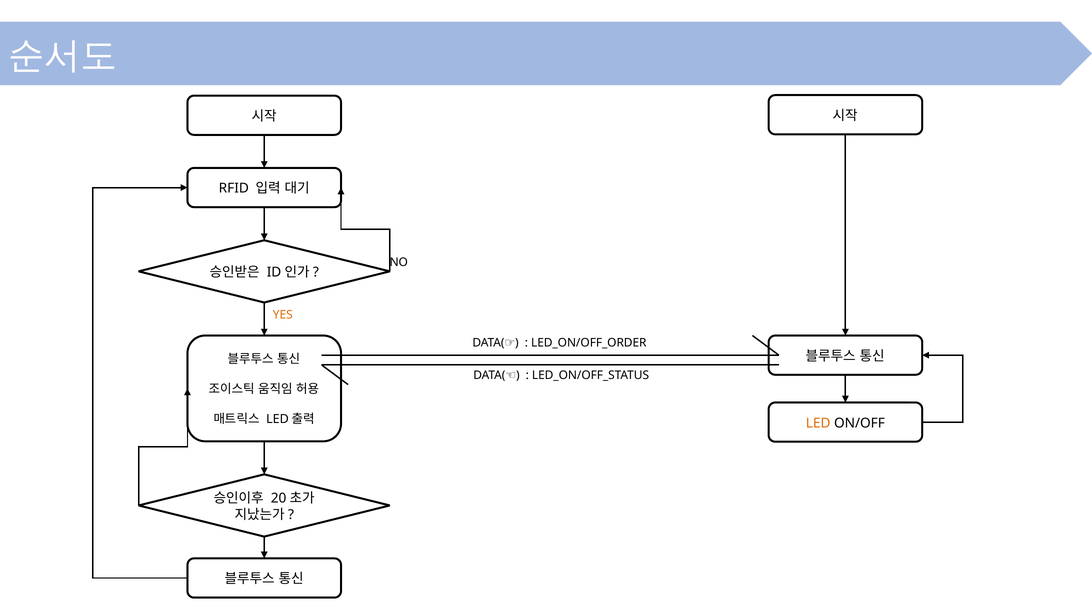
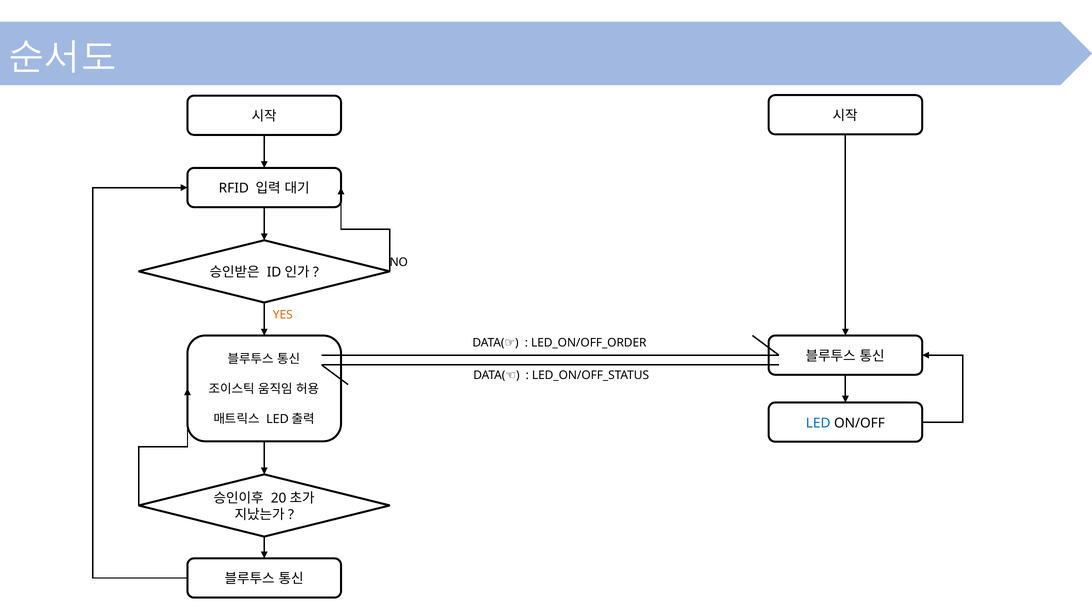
LED colour: orange -> blue (818, 423)
